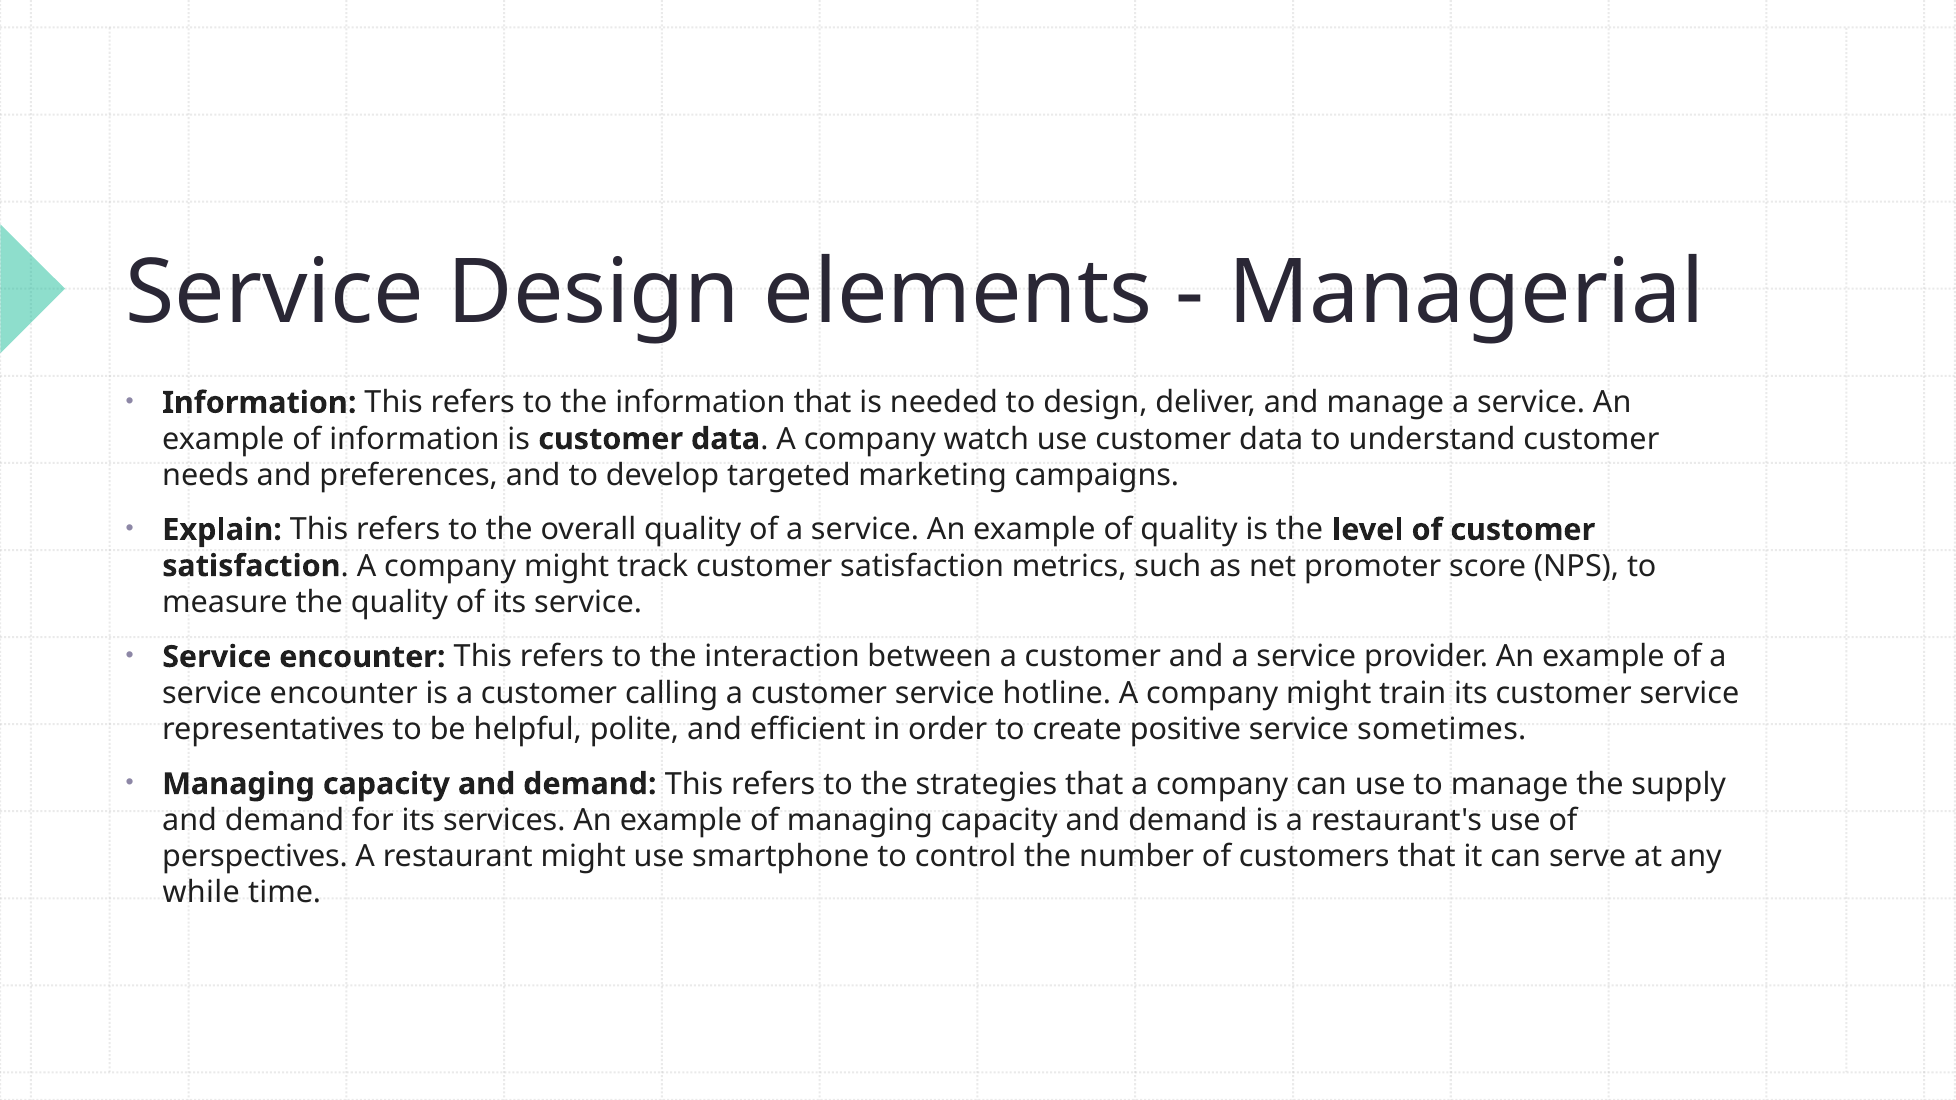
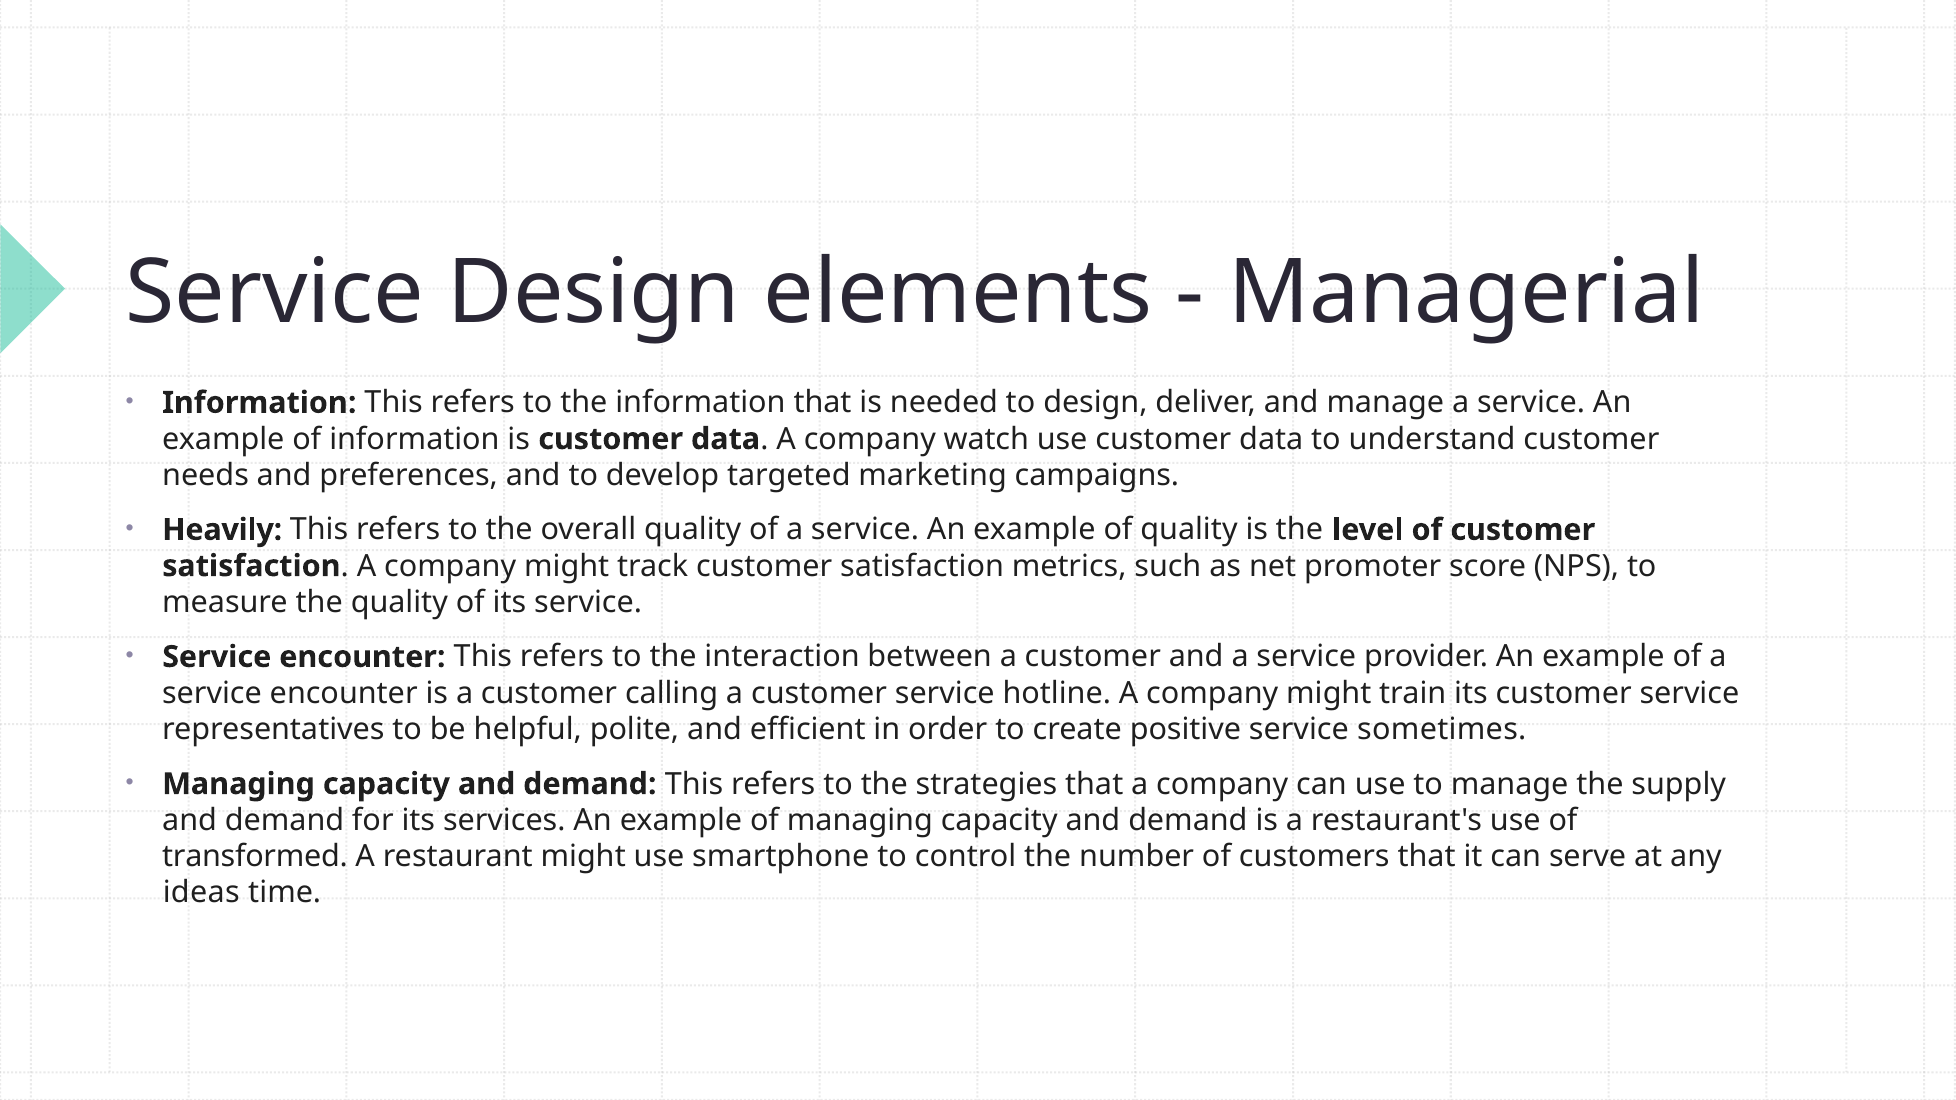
Explain: Explain -> Heavily (222, 530)
perspectives: perspectives -> transformed (255, 857)
while: while -> ideas (201, 893)
